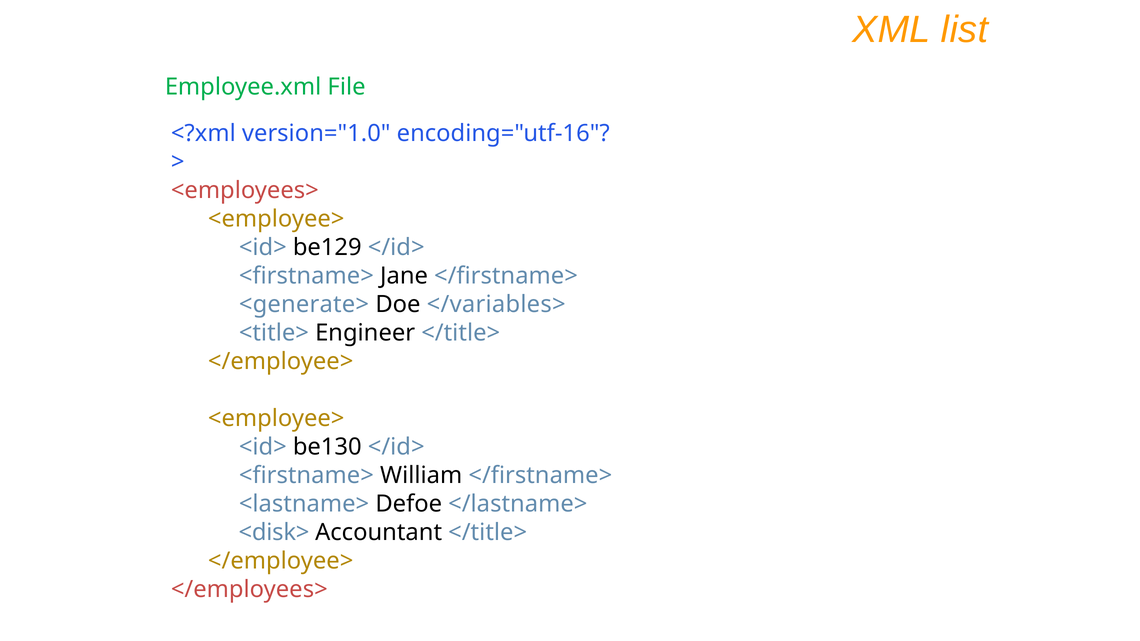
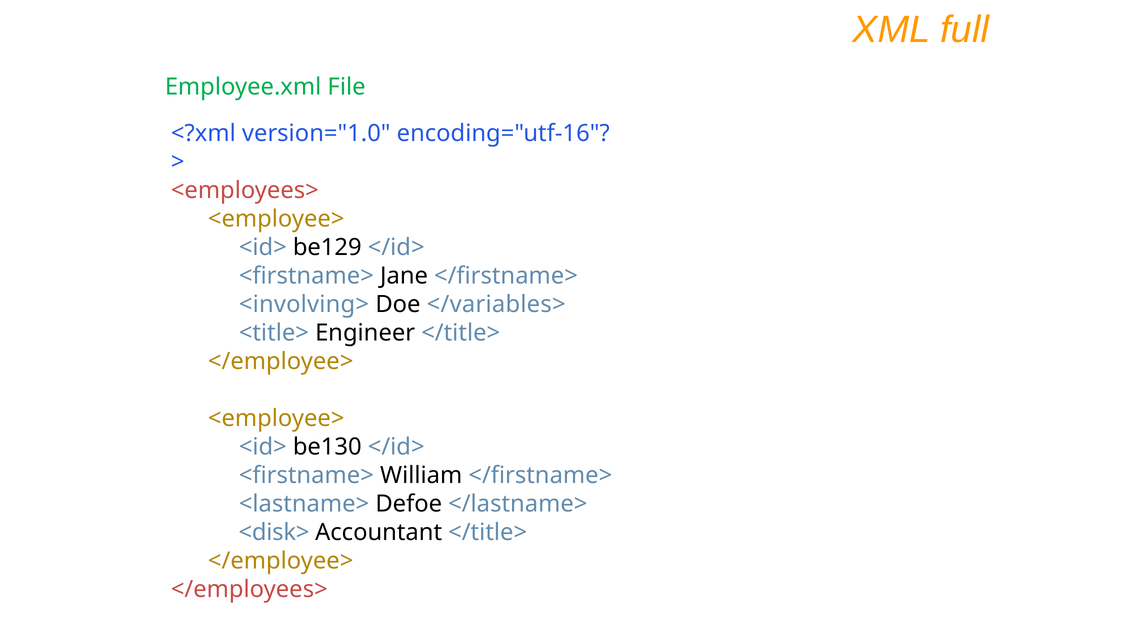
list: list -> full (965, 30)
<generate>: <generate> -> <involving> (304, 305)
